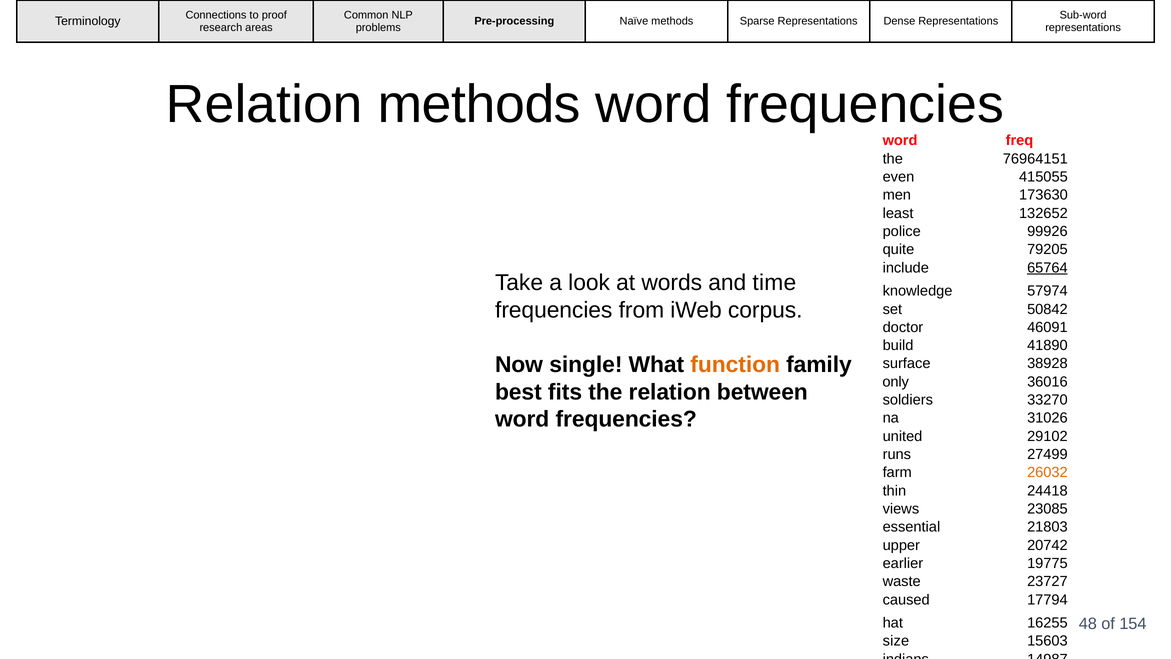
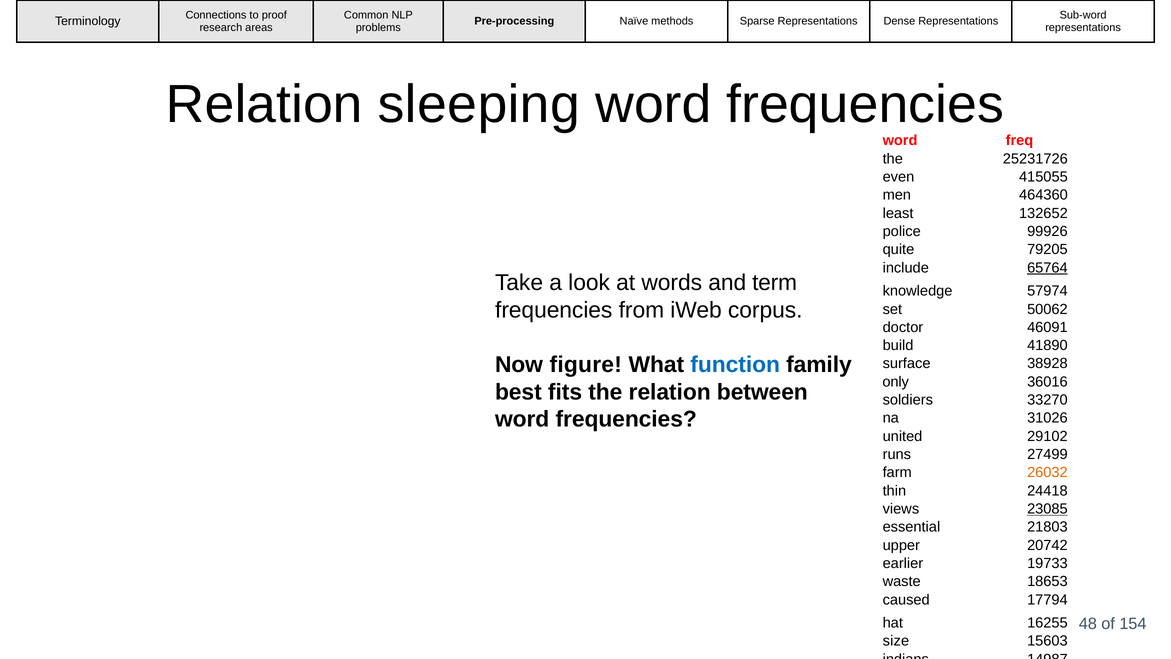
Relation methods: methods -> sleeping (479, 105)
76964151: 76964151 -> 25231726 (1035, 159)
173630: 173630 -> 464360 (1043, 195)
time: time -> term (775, 283)
50842: 50842 -> 50062 (1047, 309)
single: single -> figure (586, 365)
function colour: orange -> blue (735, 365)
23085 underline: none -> present (1047, 509)
19775: 19775 -> 19733 (1047, 563)
23727: 23727 -> 18653 (1047, 581)
